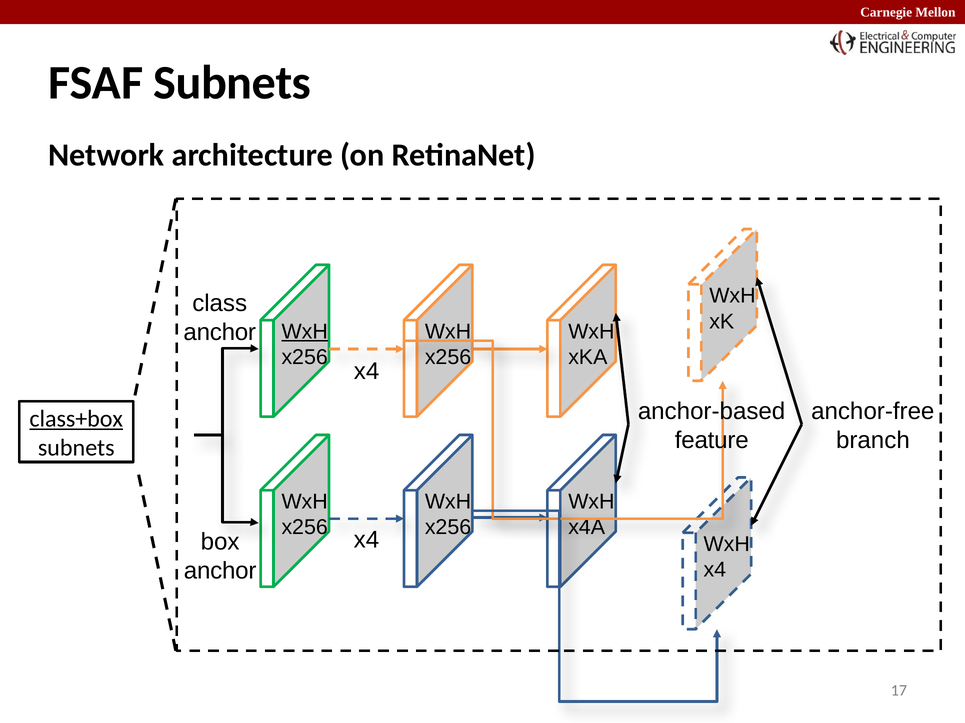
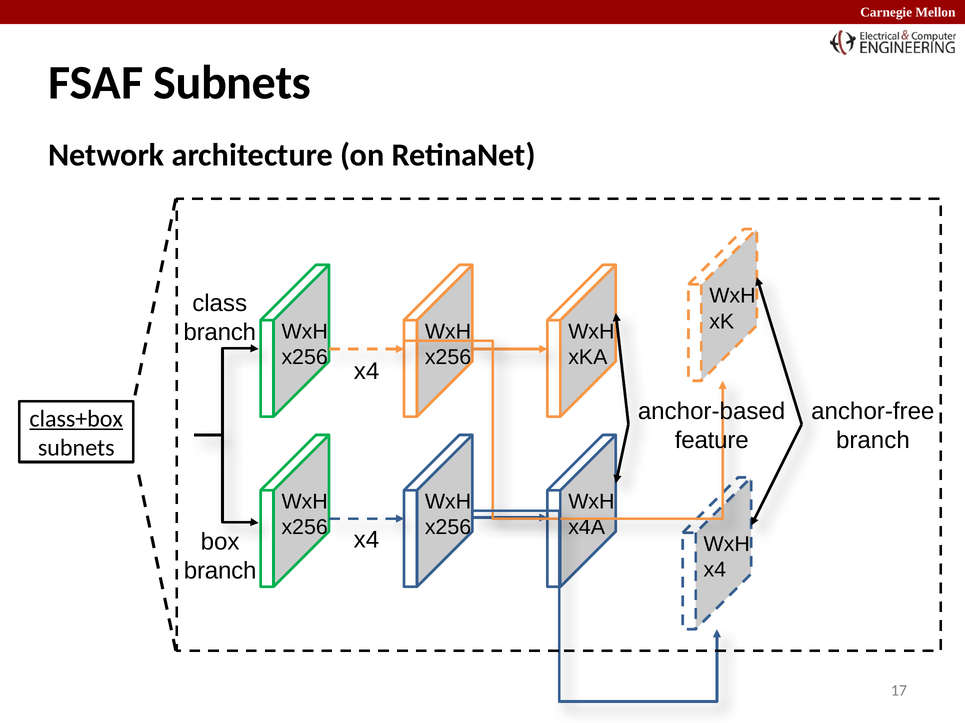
anchor: anchor -> branch (220, 333)
WxH underline: present -> none (305, 332)
anchor: anchor -> branch (220, 572)
